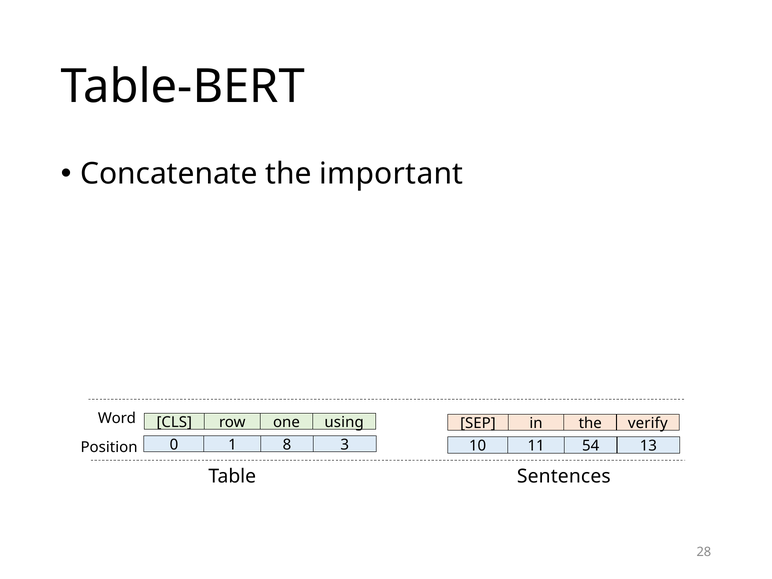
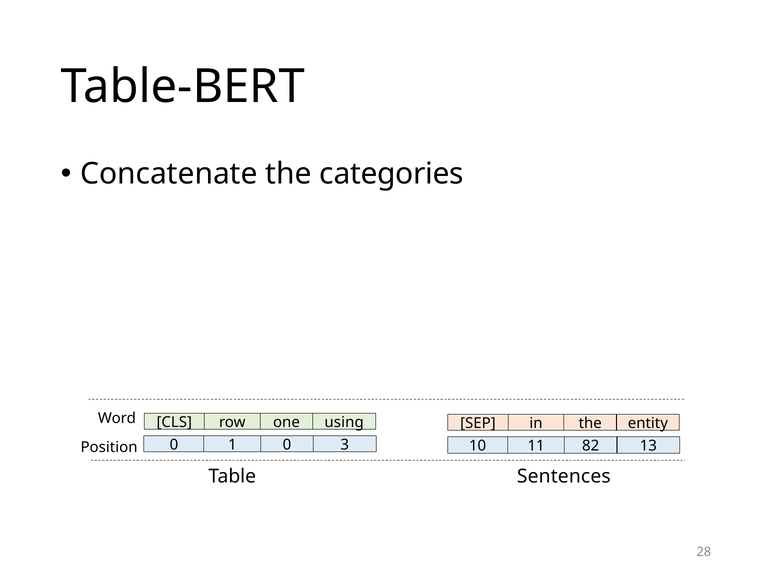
important: important -> categories (392, 174)
verify: verify -> entity (648, 423)
1 8: 8 -> 0 (287, 445)
54: 54 -> 82 (591, 446)
